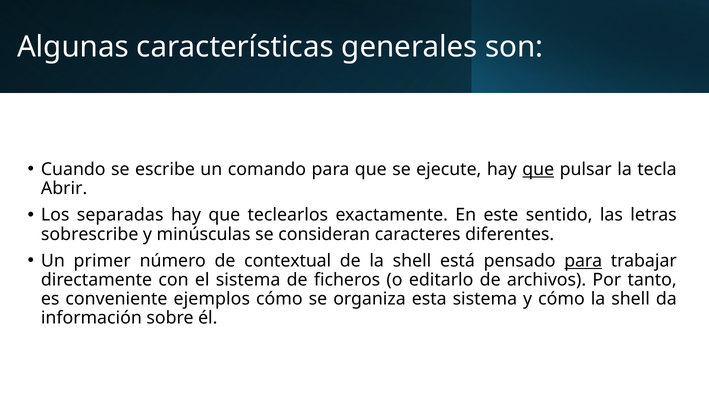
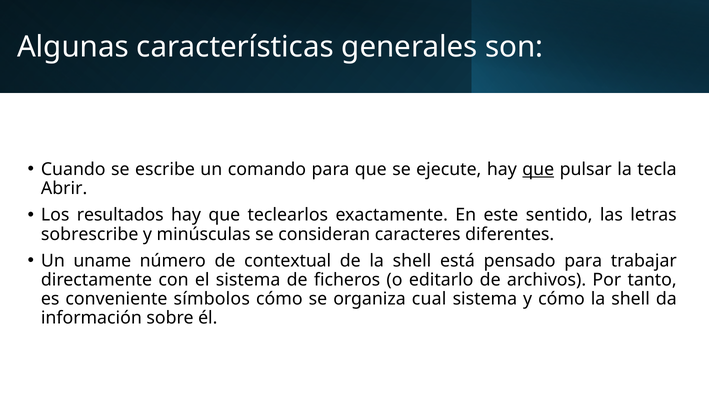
separadas: separadas -> resultados (120, 215)
primer: primer -> uname (102, 261)
para underline: present -> none (583, 261)
ejemplos: ejemplos -> símbolos (212, 299)
esta: esta -> cual (429, 299)
